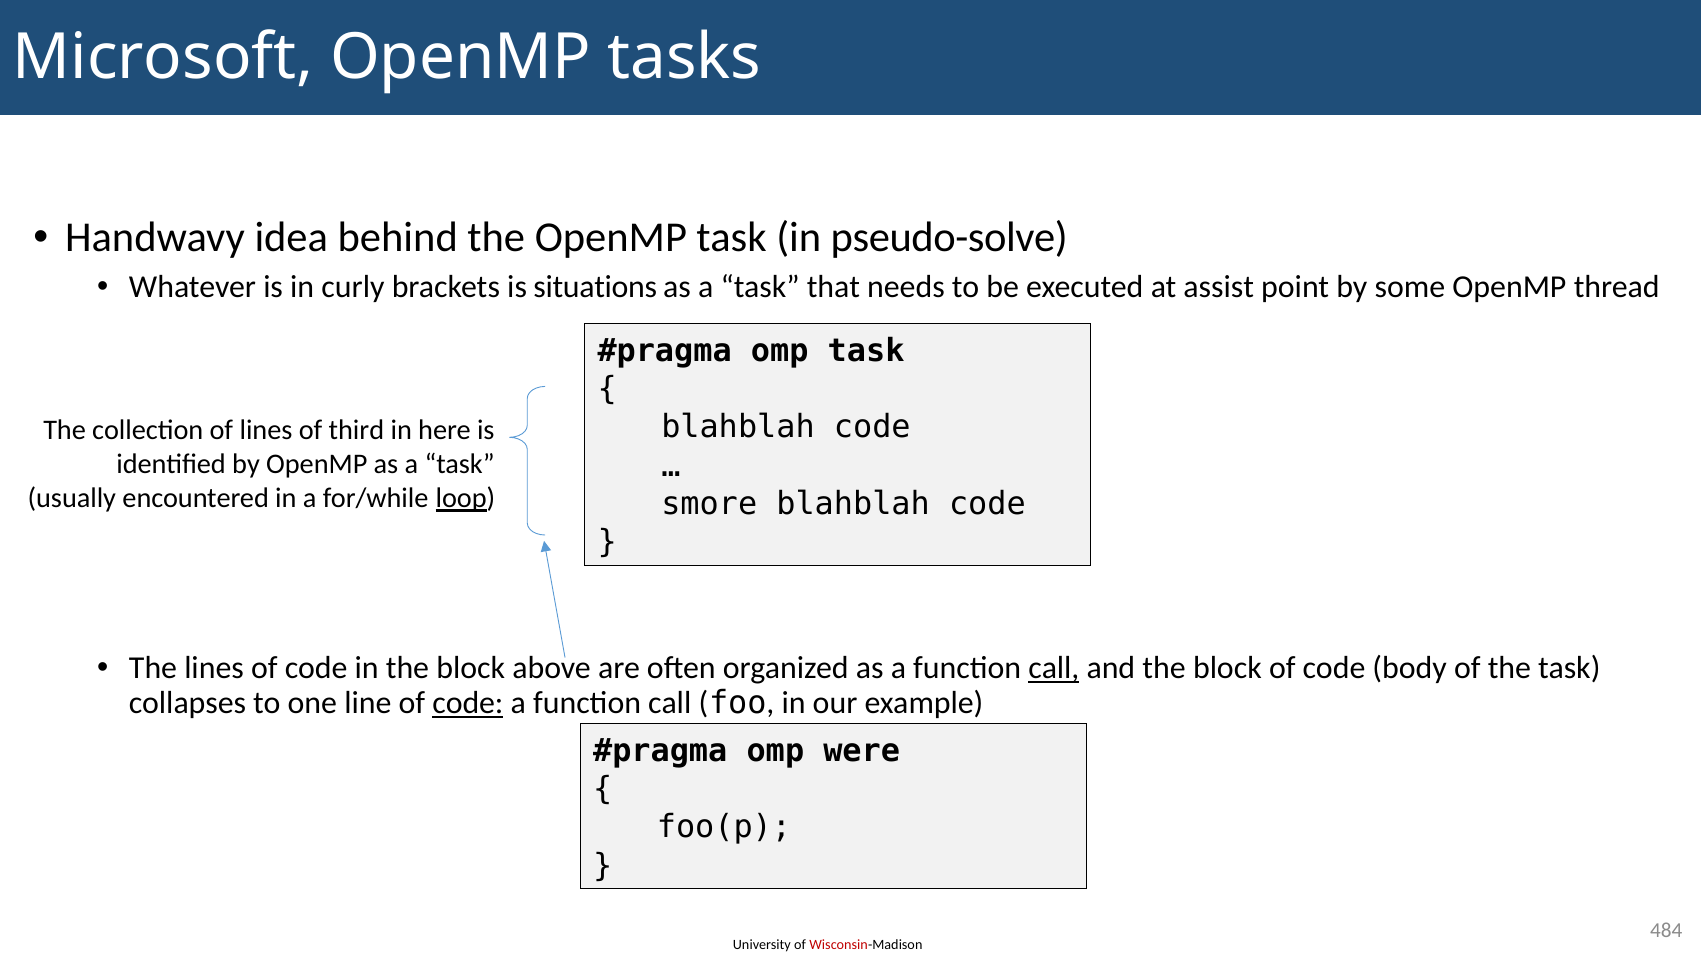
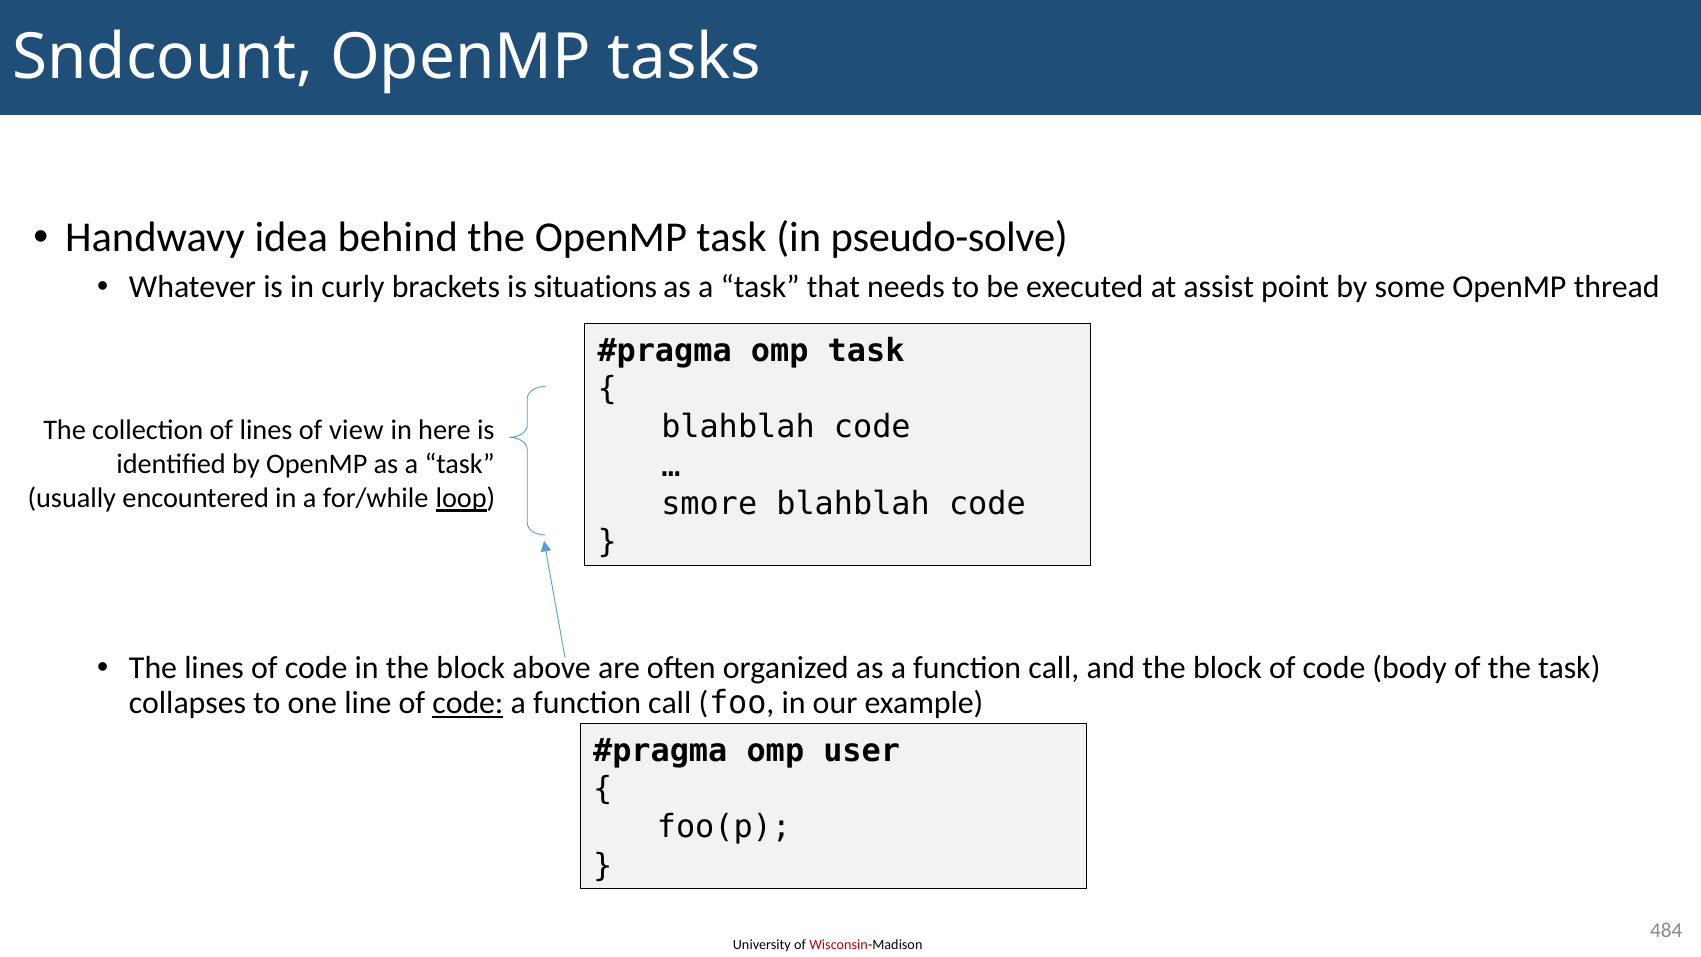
Microsoft: Microsoft -> Sndcount (163, 57)
third: third -> view (356, 430)
call underline: present -> none (1054, 668)
were: were -> user (862, 751)
